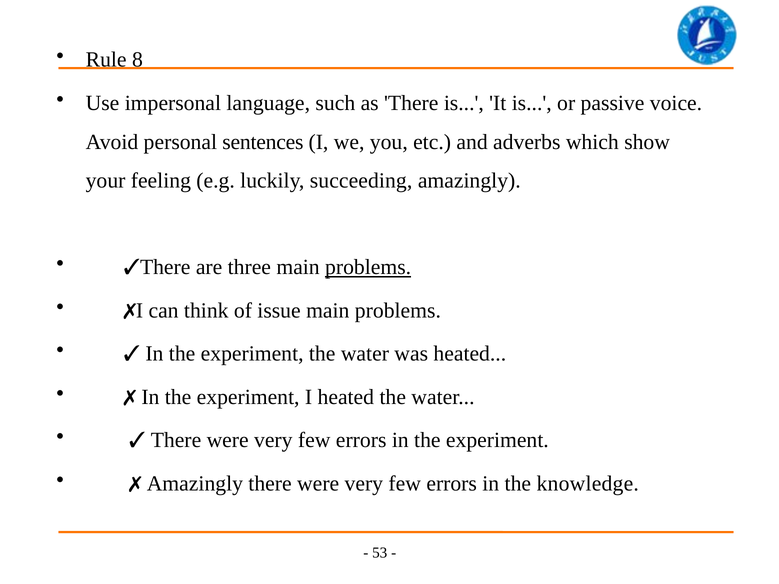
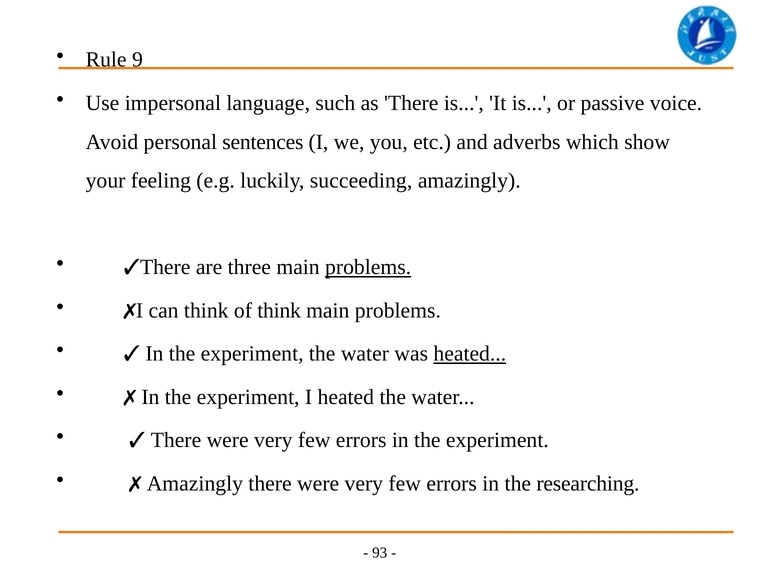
8: 8 -> 9 (137, 60)
of issue: issue -> think (279, 311)
heated underline: none -> present (470, 354)
knowledge: knowledge -> researching (588, 484)
53: 53 -> 93 (380, 553)
